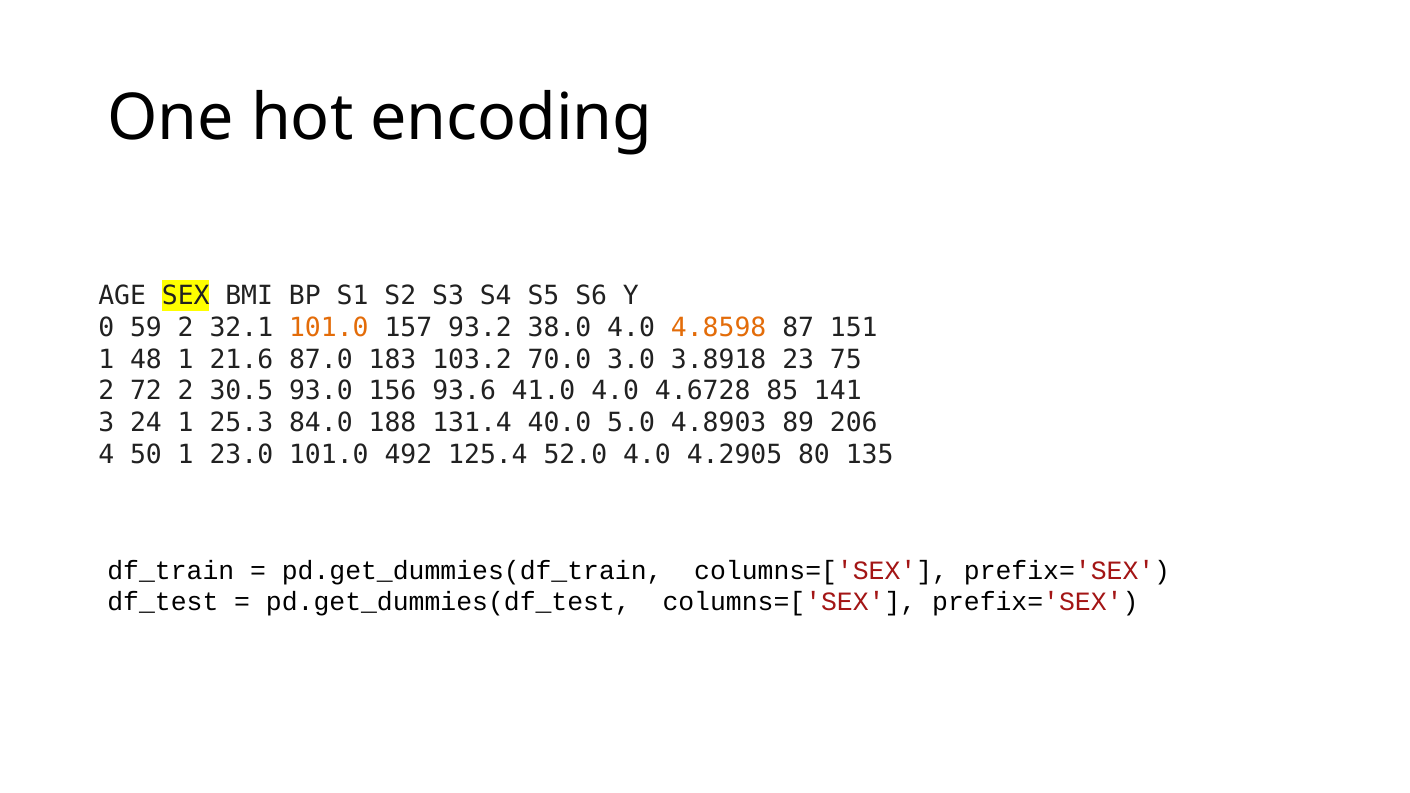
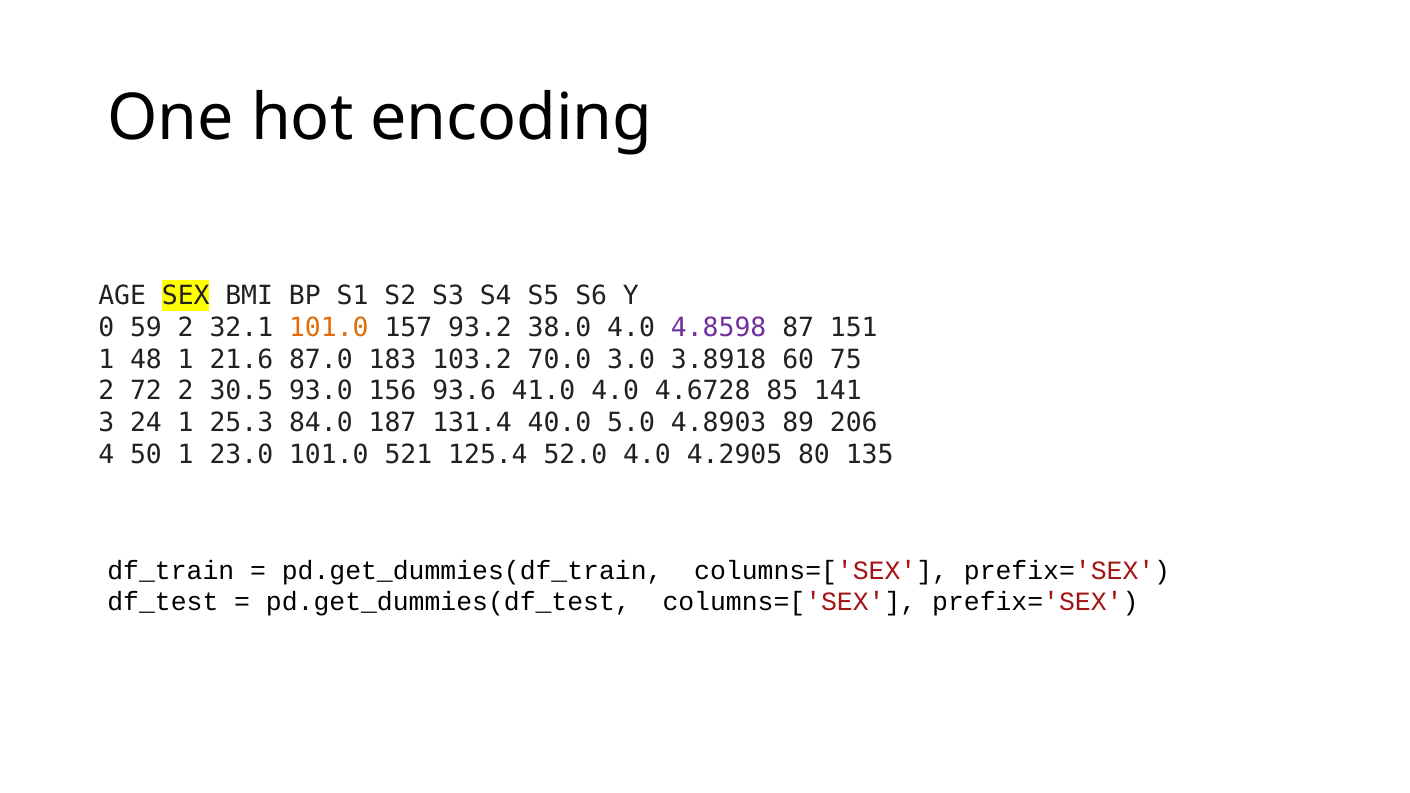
4.8598 colour: orange -> purple (719, 328)
23: 23 -> 60 (798, 359)
188: 188 -> 187 (393, 423)
492: 492 -> 521 (408, 455)
